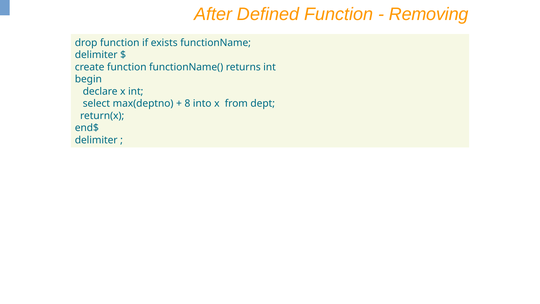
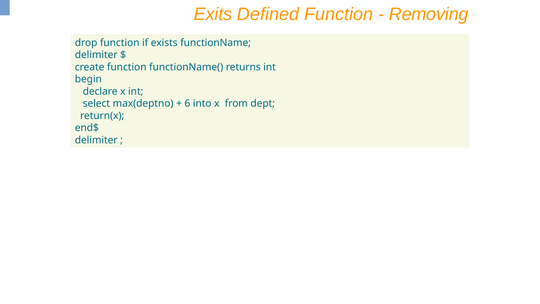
After: After -> Exits (213, 14)
8: 8 -> 6 (187, 104)
